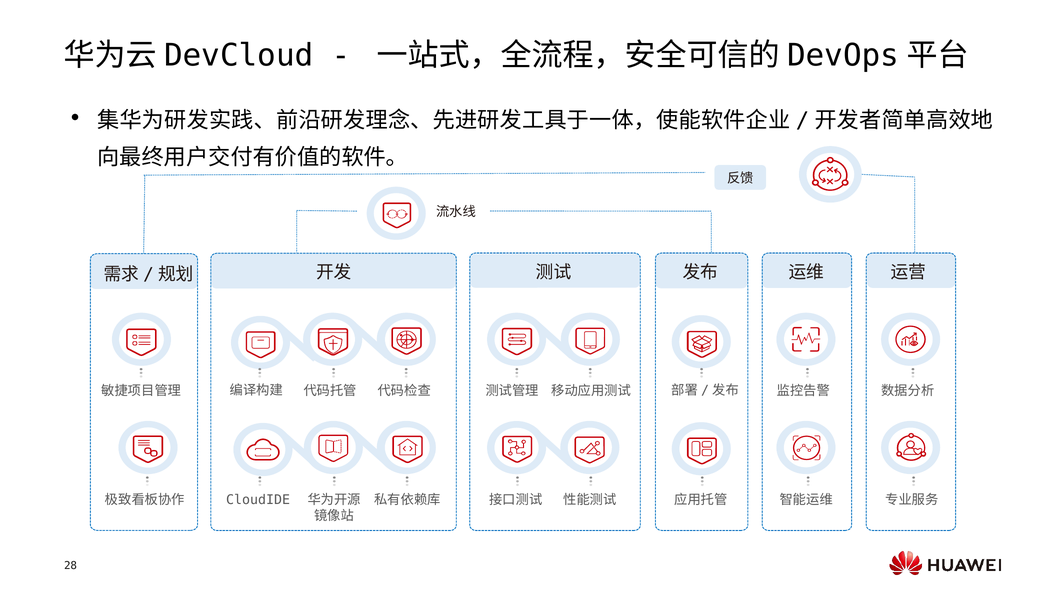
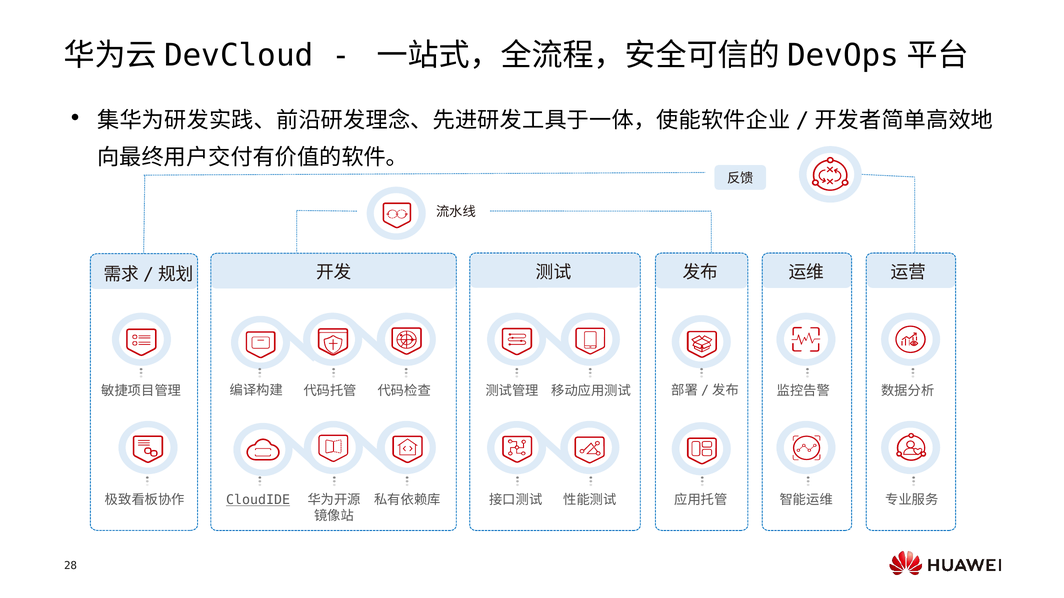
CloudIDE underline: none -> present (258, 500)
